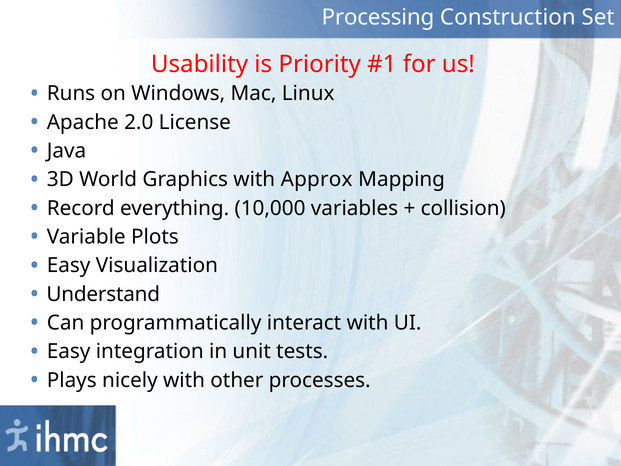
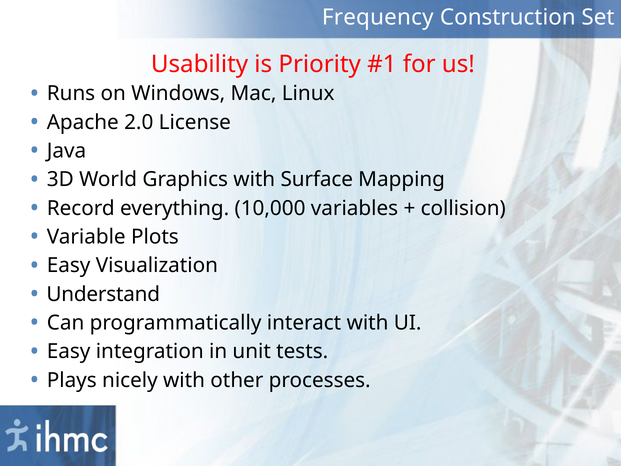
Processing: Processing -> Frequency (378, 17)
Approx: Approx -> Surface (317, 179)
